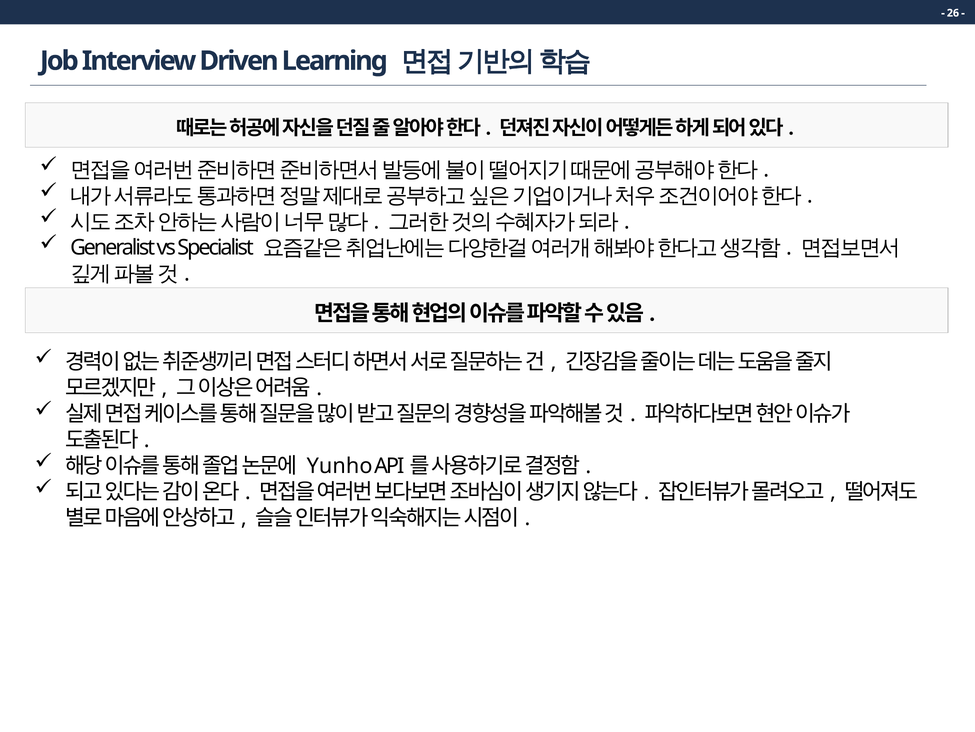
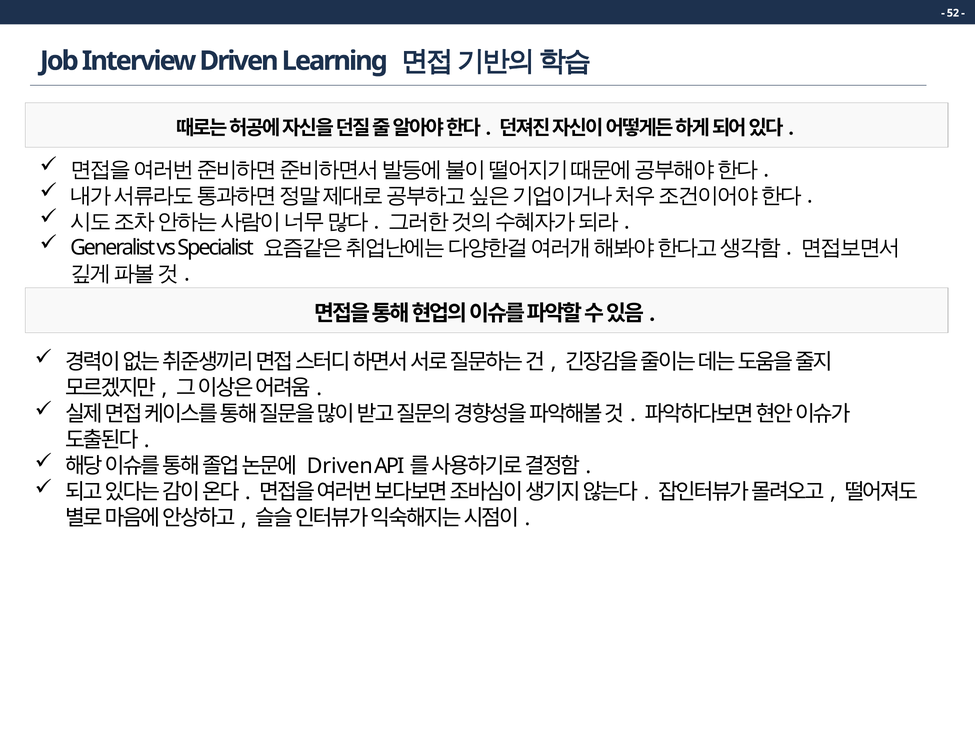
26: 26 -> 52 (953, 13)
Yunho: Yunho -> Driven (340, 466)
